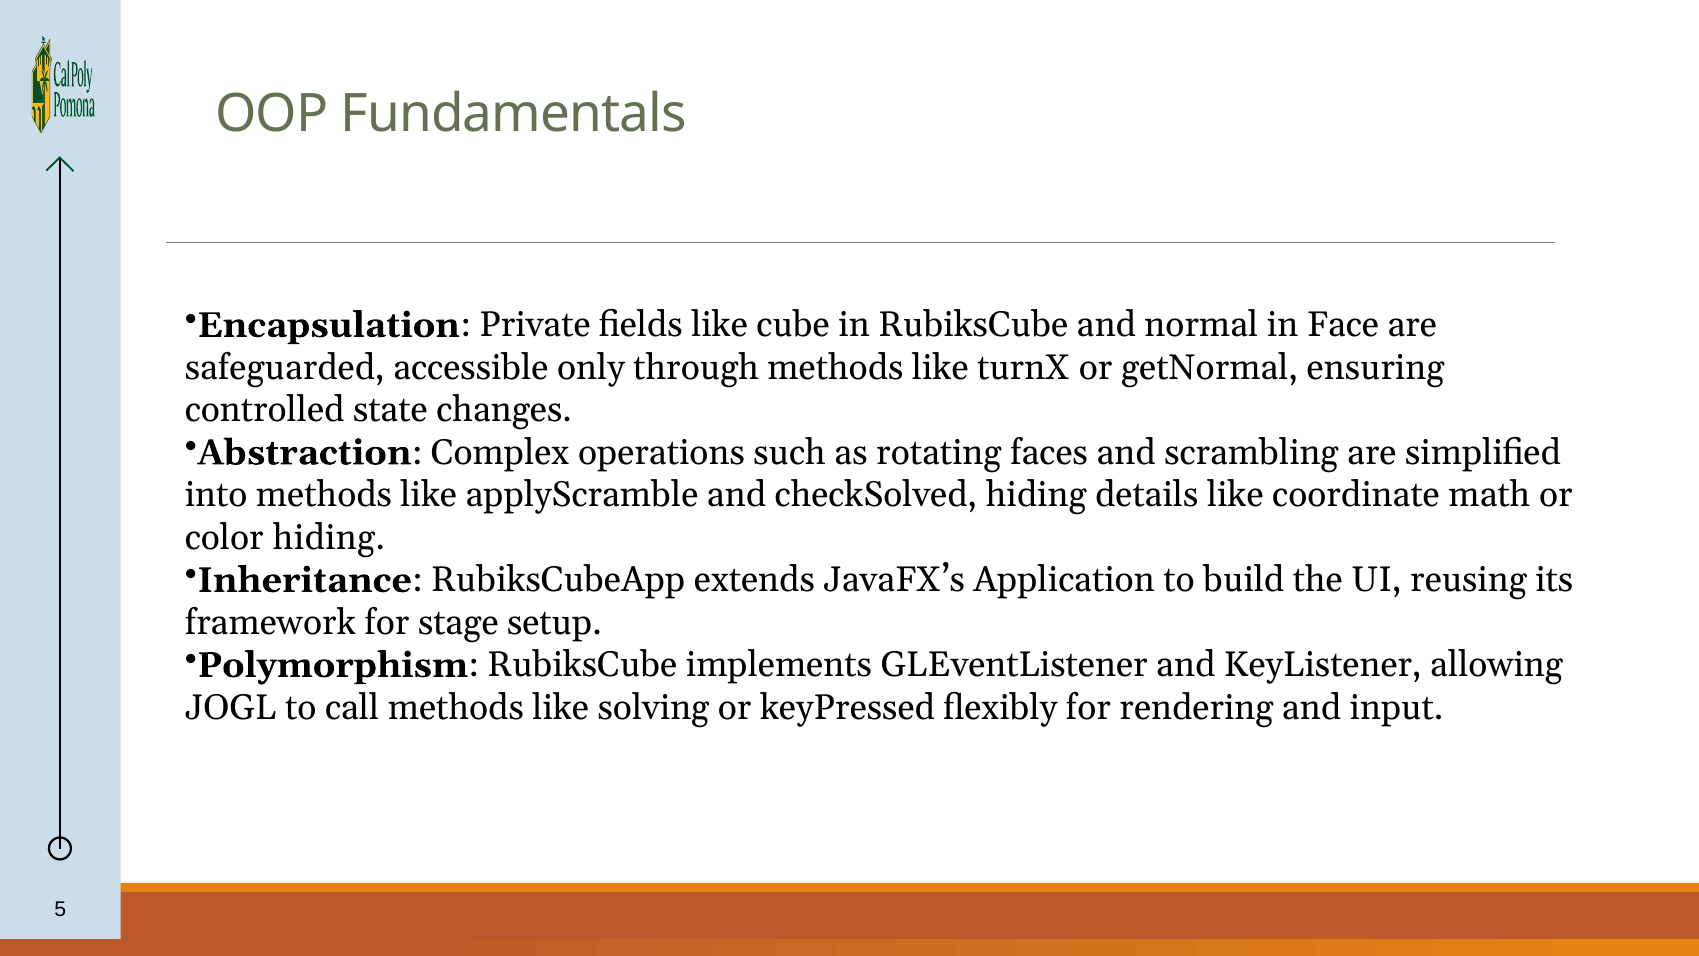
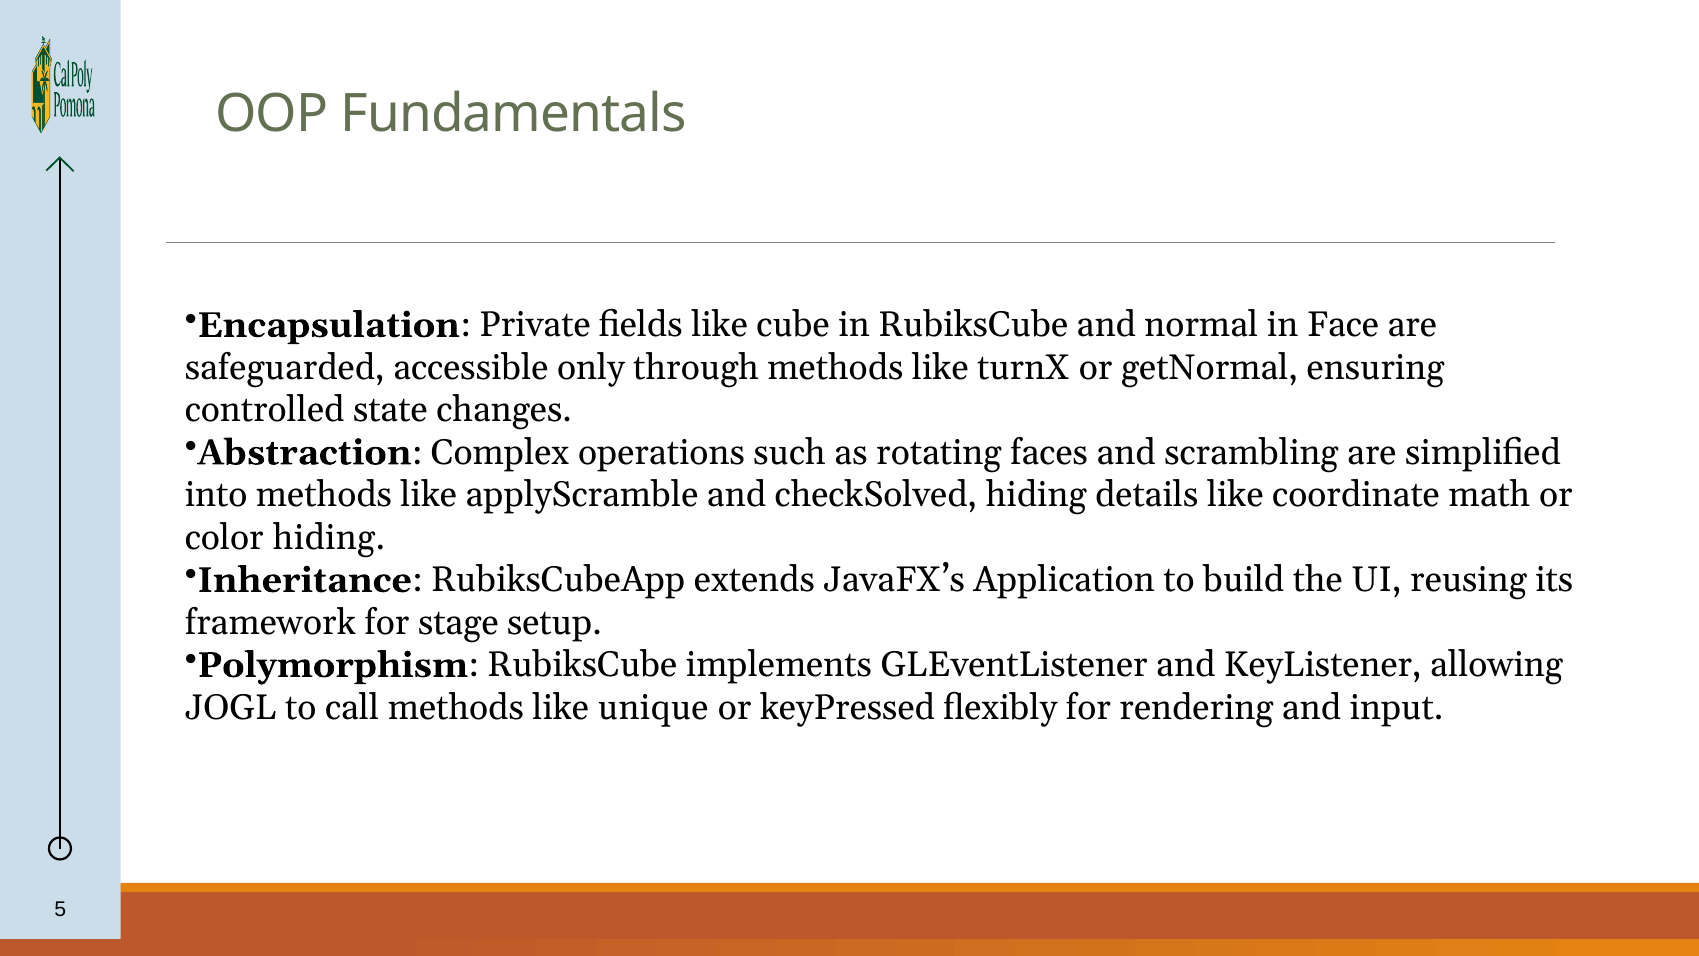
solving: solving -> unique (653, 707)
